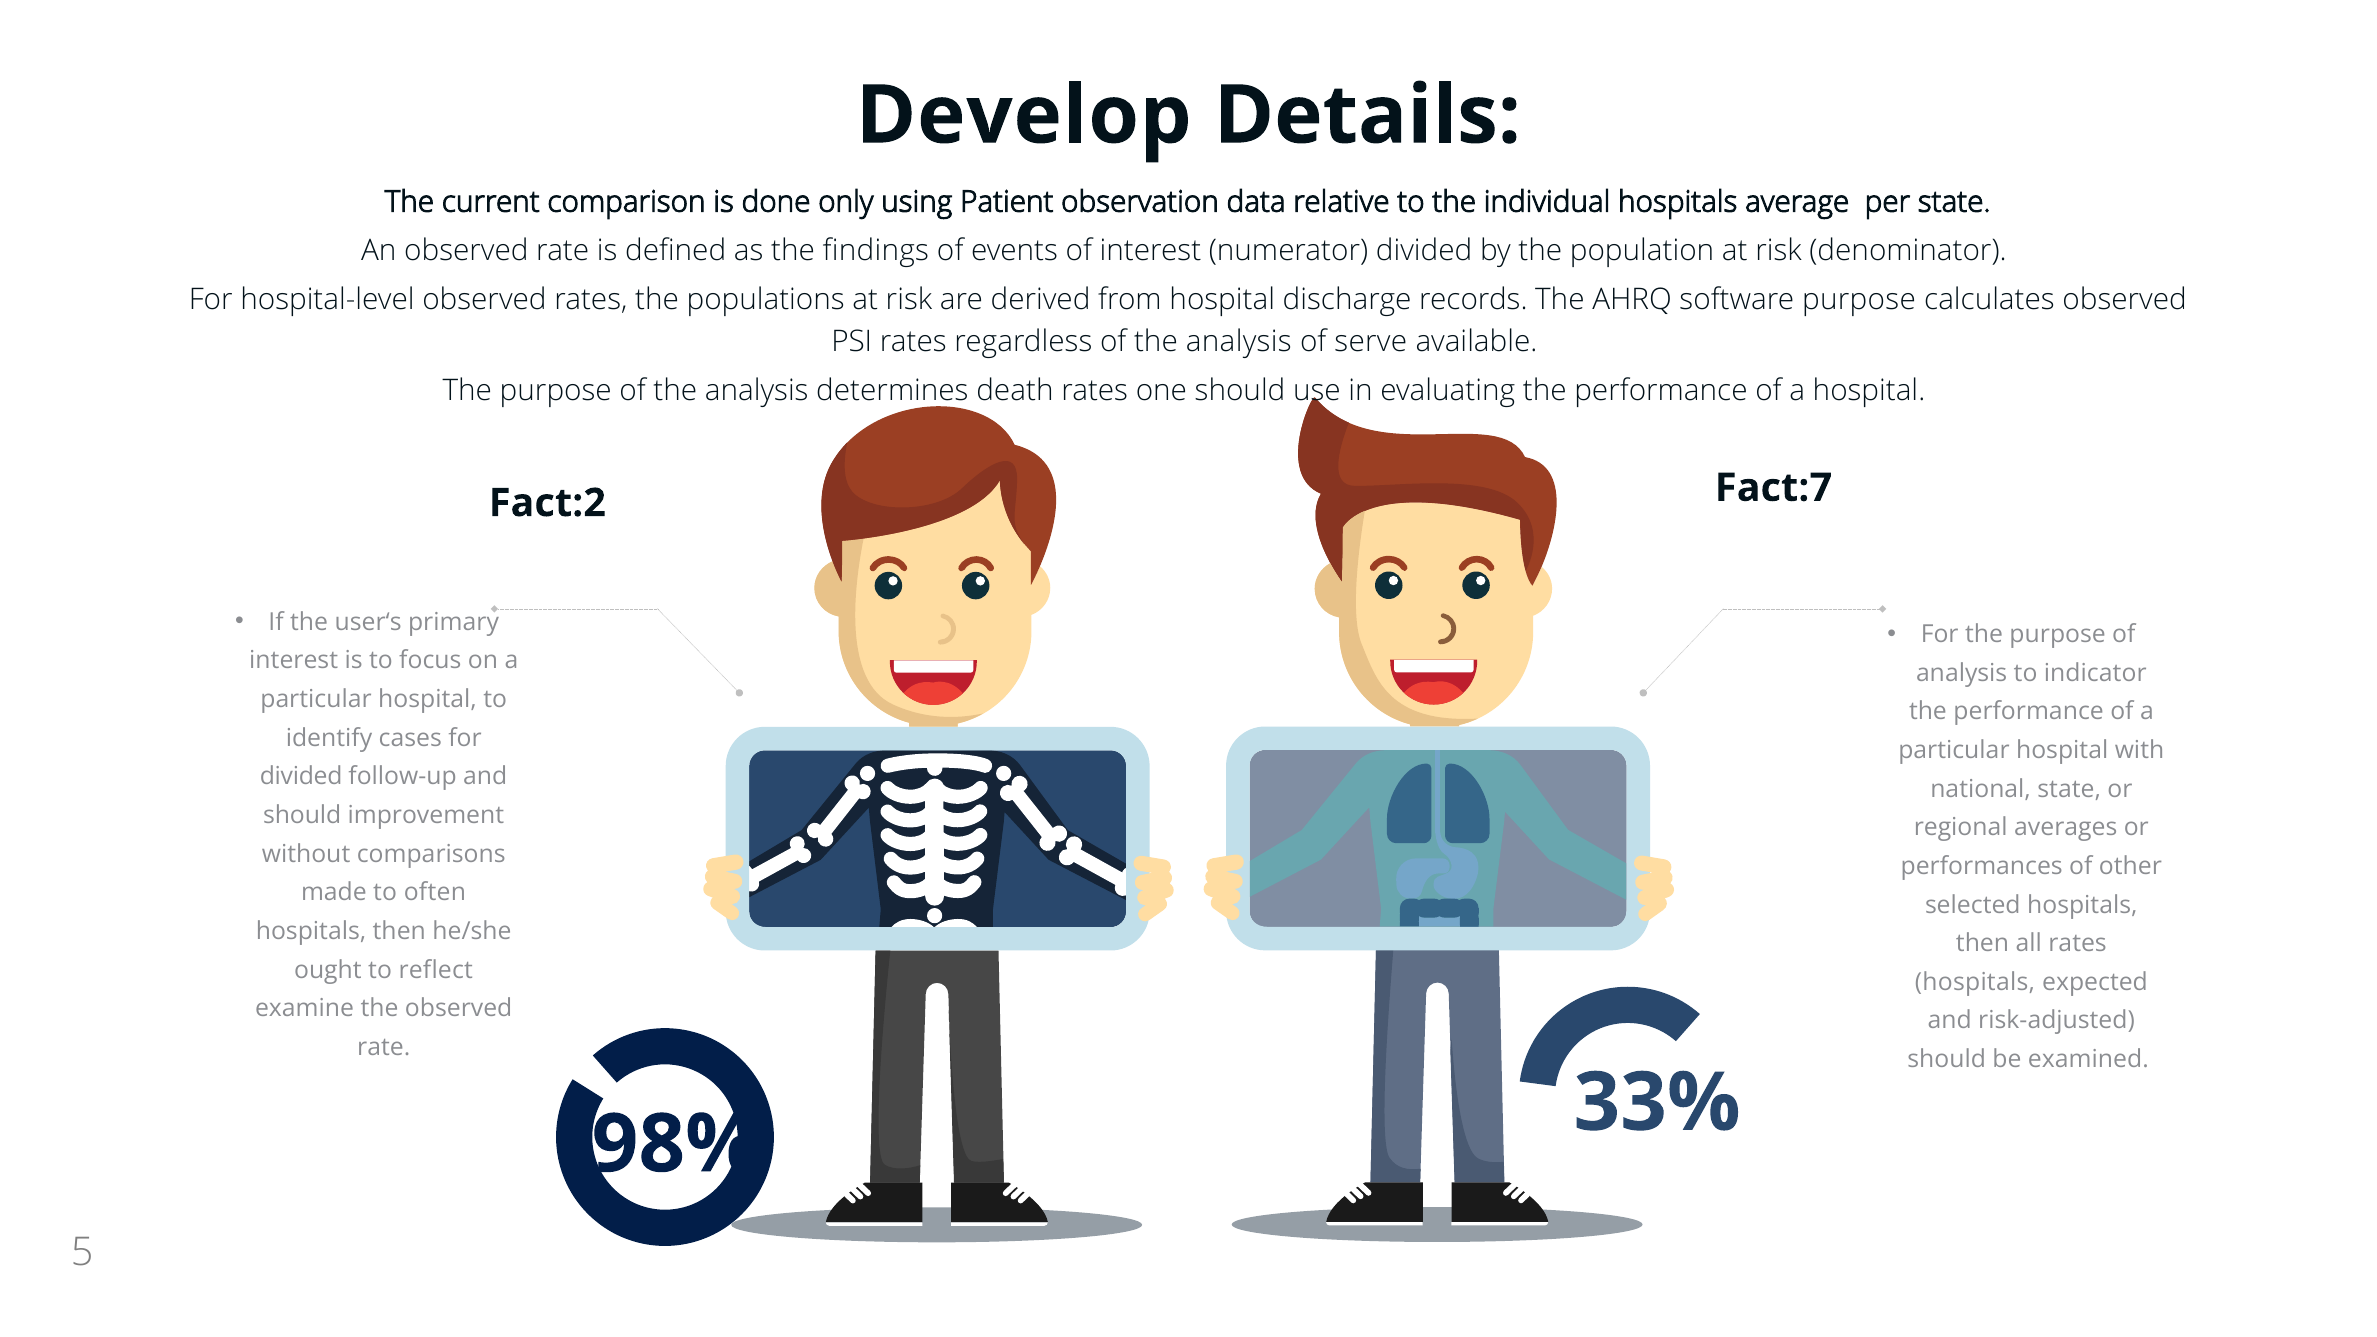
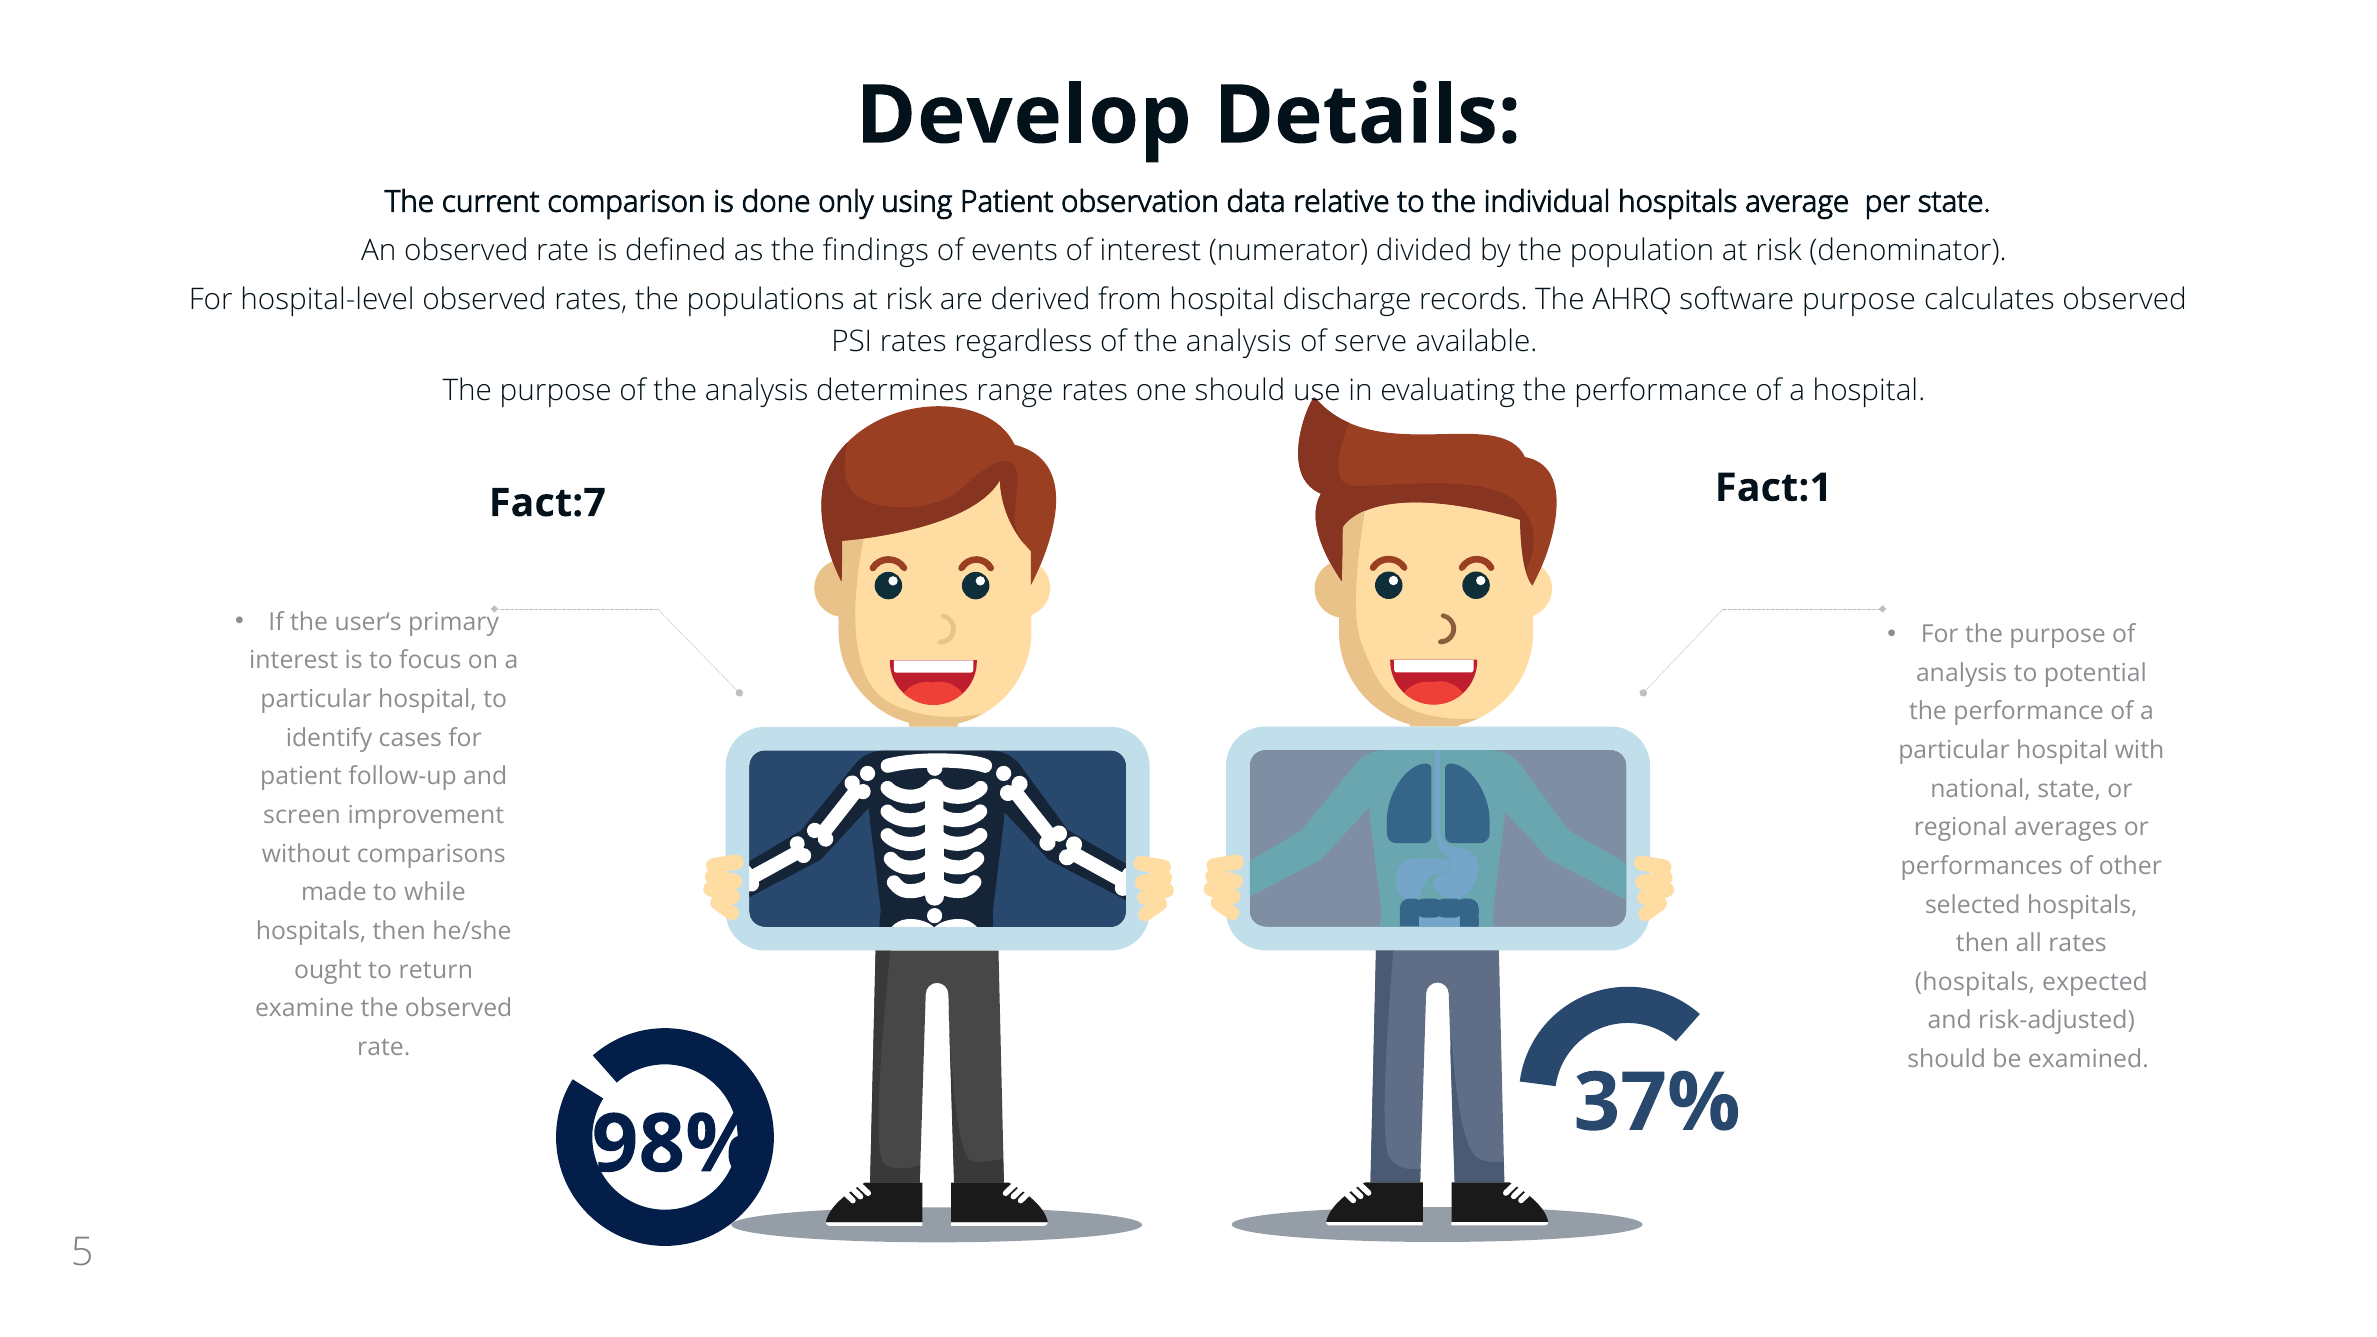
death: death -> range (1015, 391)
Fact:7: Fact:7 -> Fact:1 (1774, 488)
Fact:2: Fact:2 -> Fact:7 (547, 503)
indicator: indicator -> potential (2095, 673)
divided: divided -> patient (301, 777)
should: should -> screen (302, 816)
often: often -> while (435, 893)
reflect: reflect -> return (436, 970)
33%: 33% -> 37% (1657, 1103)
